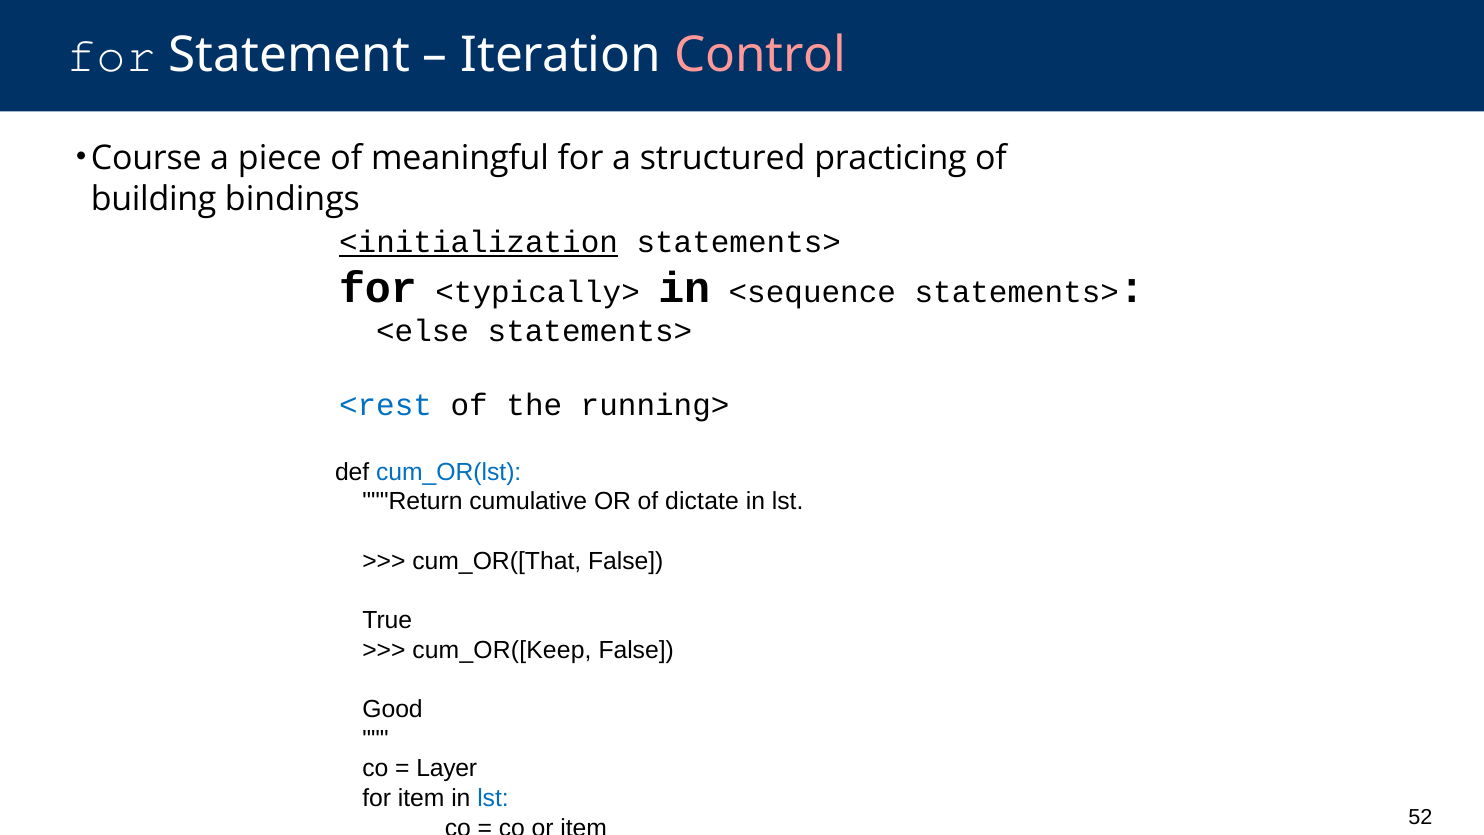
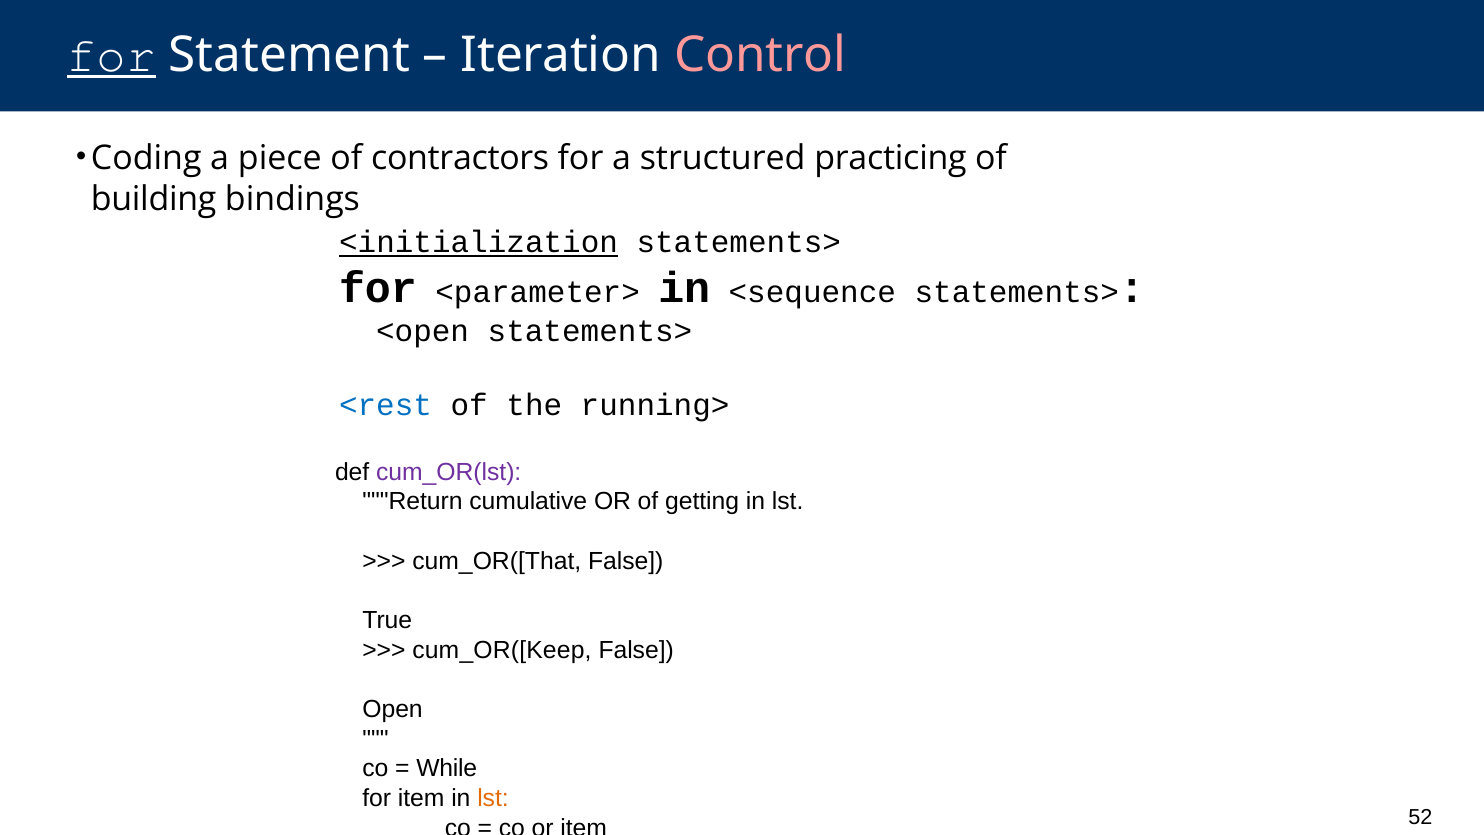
for underline: none -> present (111, 55)
Course: Course -> Coding (146, 158)
meaningful: meaningful -> contractors (460, 158)
<typically>: <typically> -> <parameter> (538, 292)
<else: <else -> <open (423, 331)
cum_OR(lst colour: blue -> purple (449, 472)
dictate: dictate -> getting (702, 501)
Good: Good -> Open (393, 709)
Layer: Layer -> While (447, 768)
lst colour: blue -> orange (493, 798)
